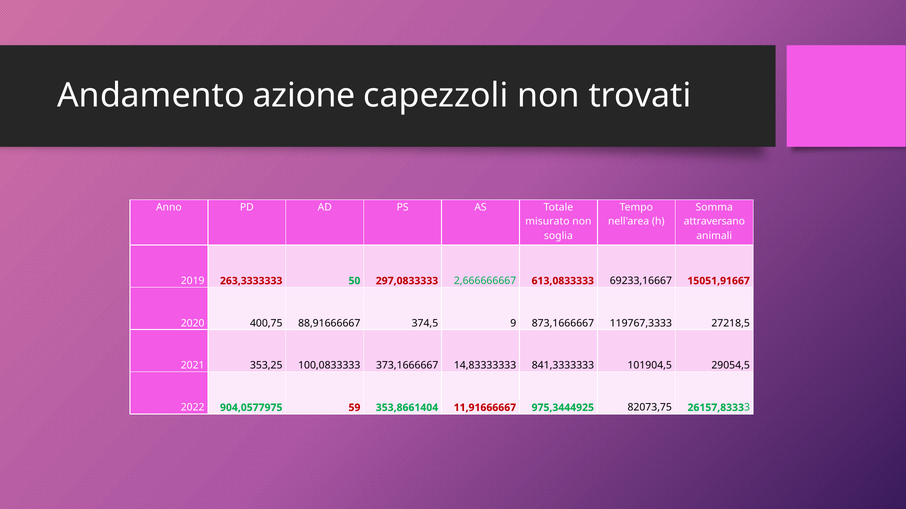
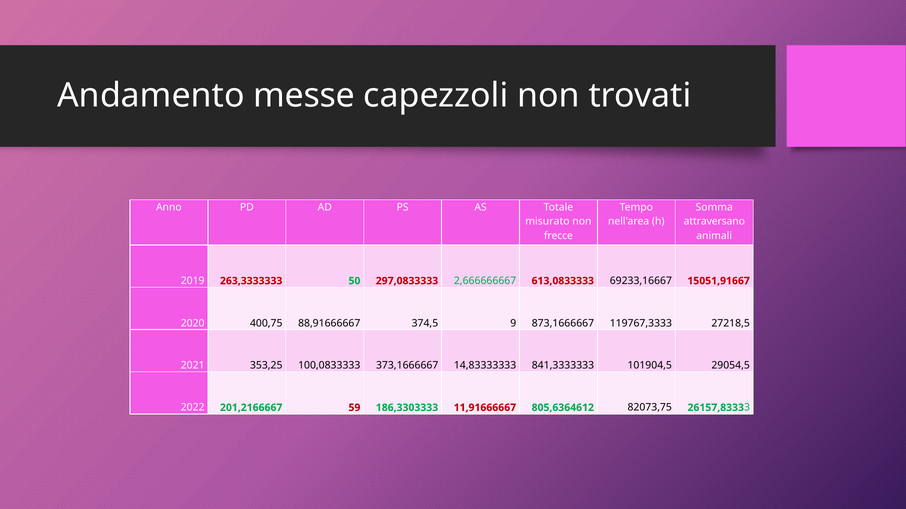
azione: azione -> messe (304, 96)
soglia: soglia -> frecce (558, 236)
904,0577975: 904,0577975 -> 201,2166667 (251, 408)
353,8661404: 353,8661404 -> 186,3303333 (407, 408)
975,3444925: 975,3444925 -> 805,6364612 (563, 408)
